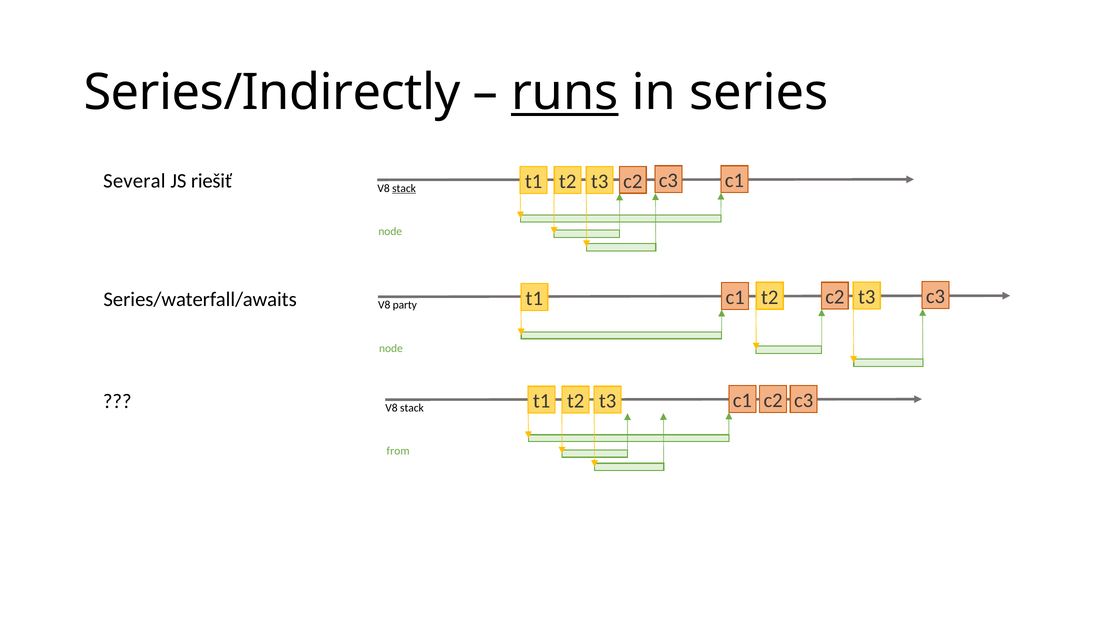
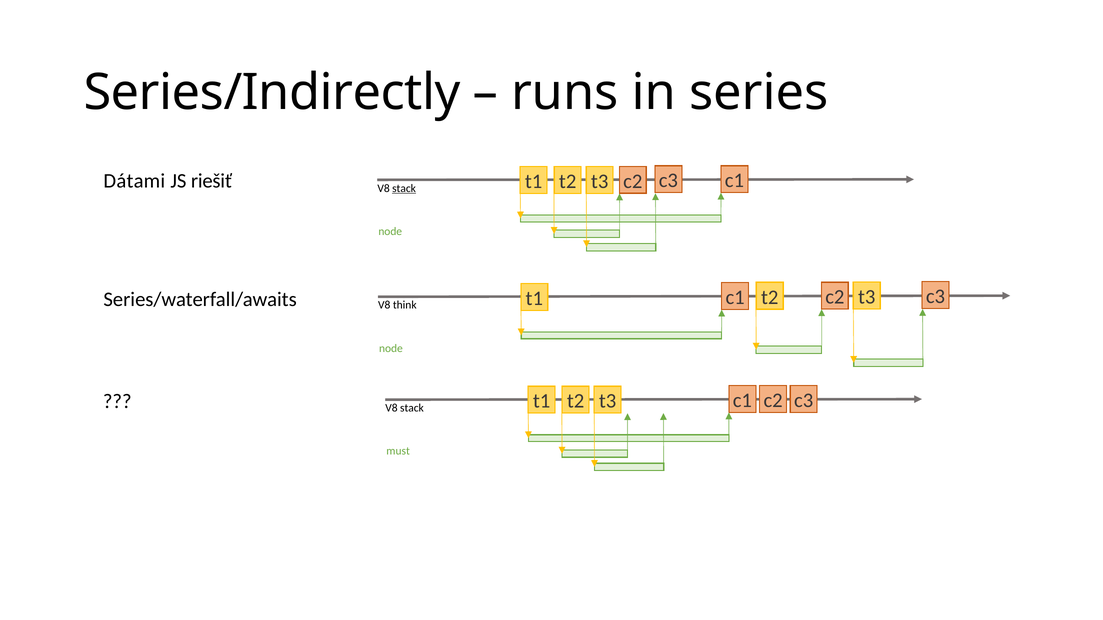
runs underline: present -> none (565, 93)
Several: Several -> Dátami (134, 181)
party: party -> think (405, 305)
from: from -> must (398, 452)
